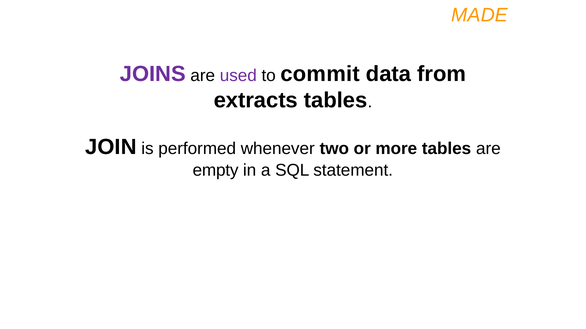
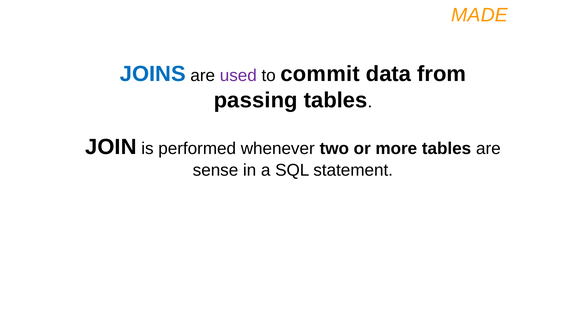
JOINS colour: purple -> blue (153, 74)
extracts: extracts -> passing (256, 100)
empty: empty -> sense (216, 170)
